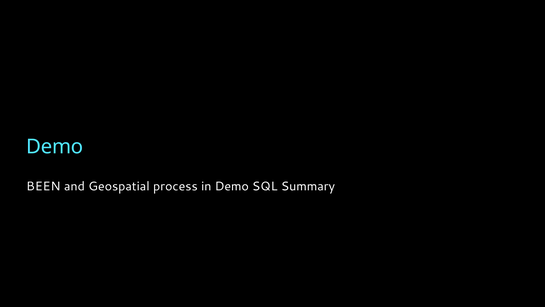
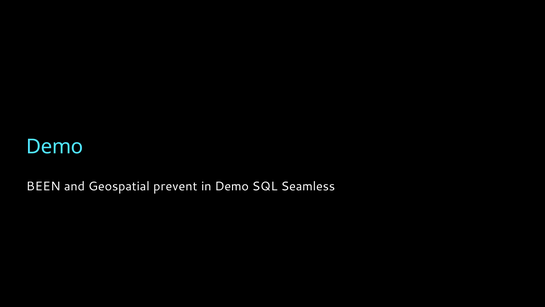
process: process -> prevent (175, 186)
Summary: Summary -> Seamless (308, 186)
